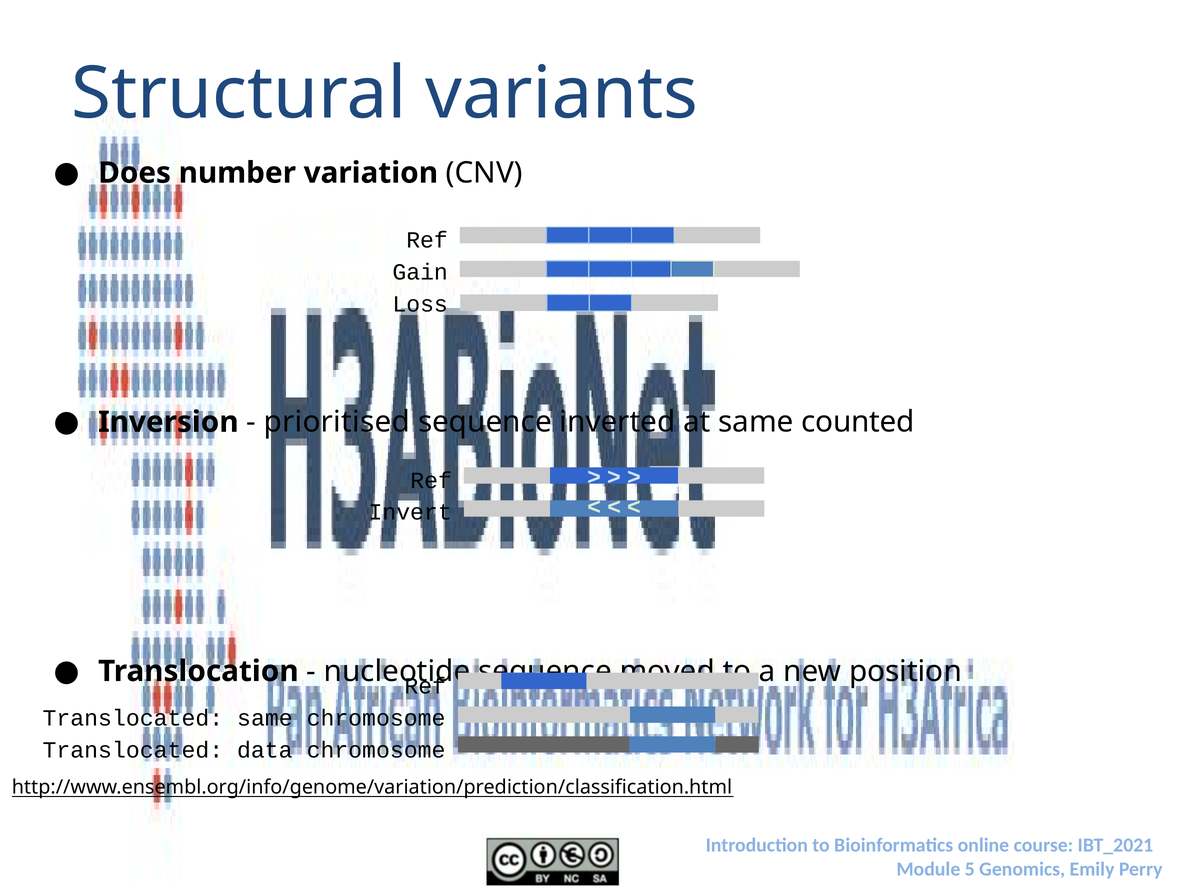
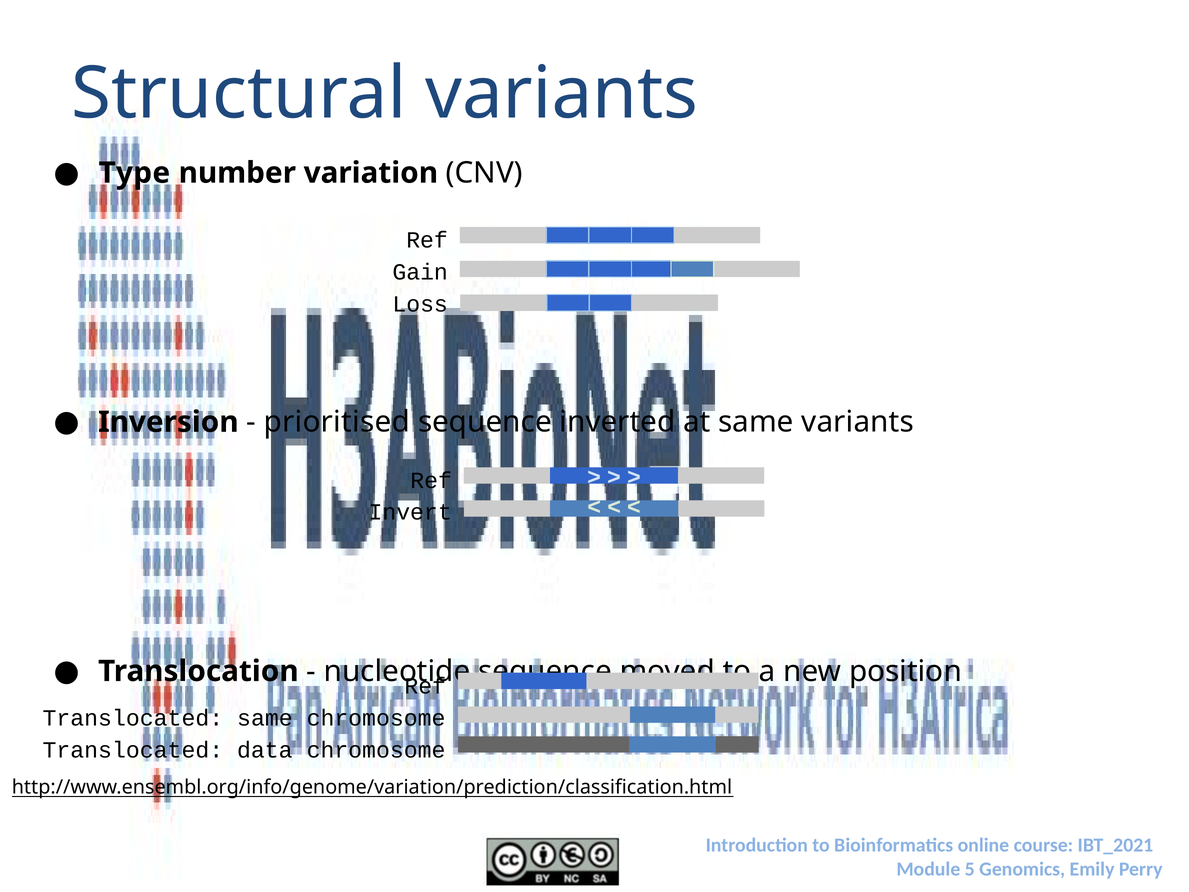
Does: Does -> Type (134, 173)
same counted: counted -> variants (858, 422)
